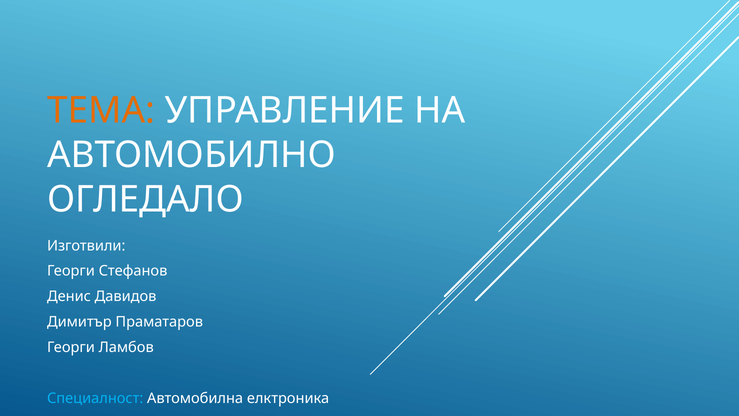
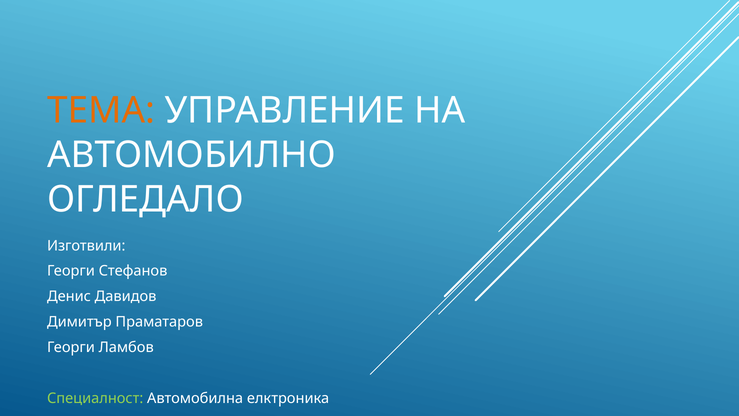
Специалност colour: light blue -> light green (95, 398)
